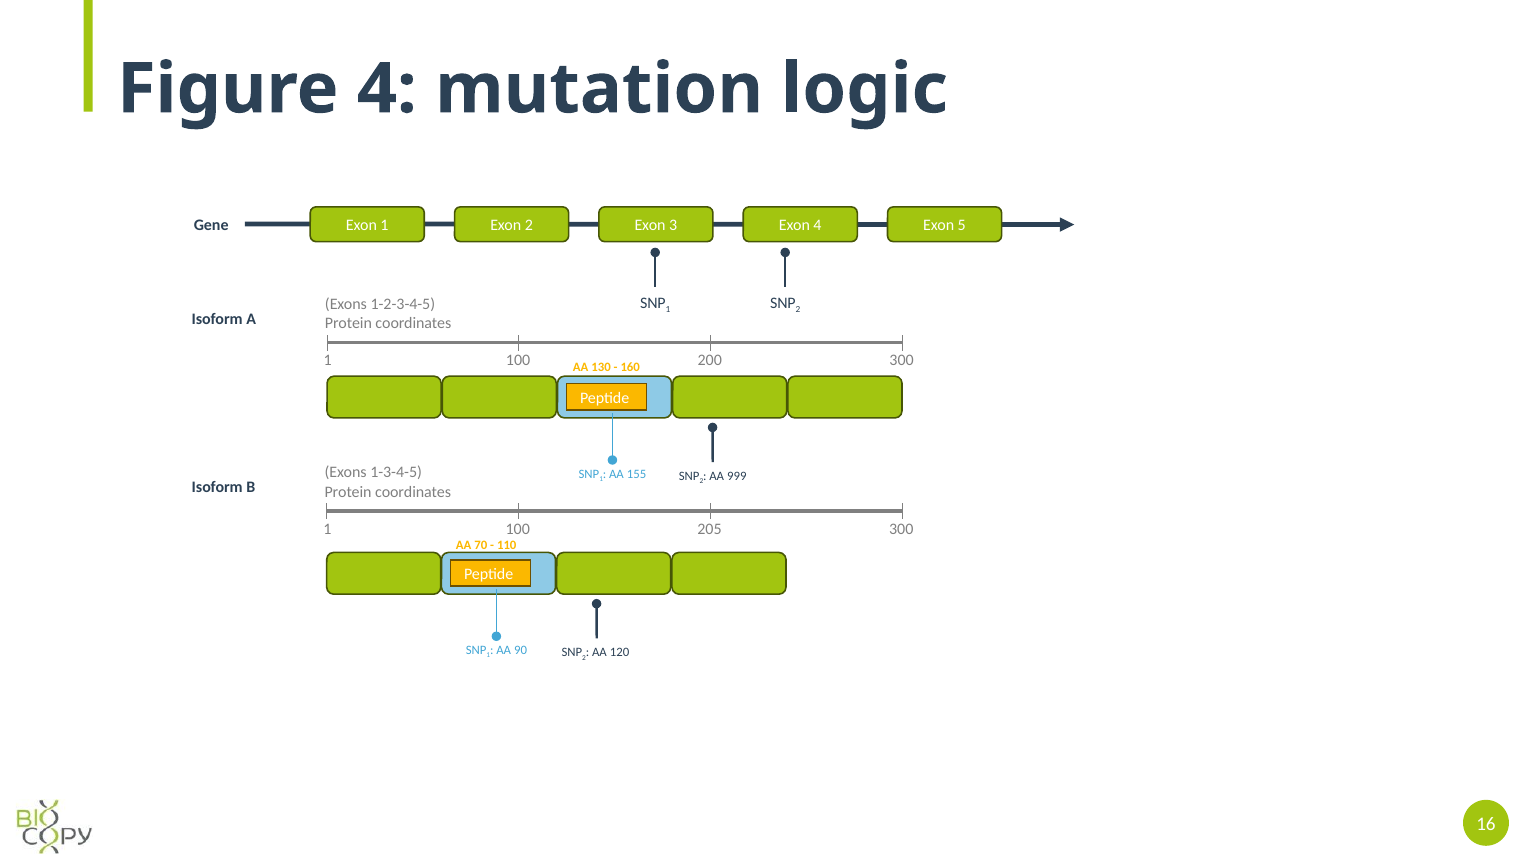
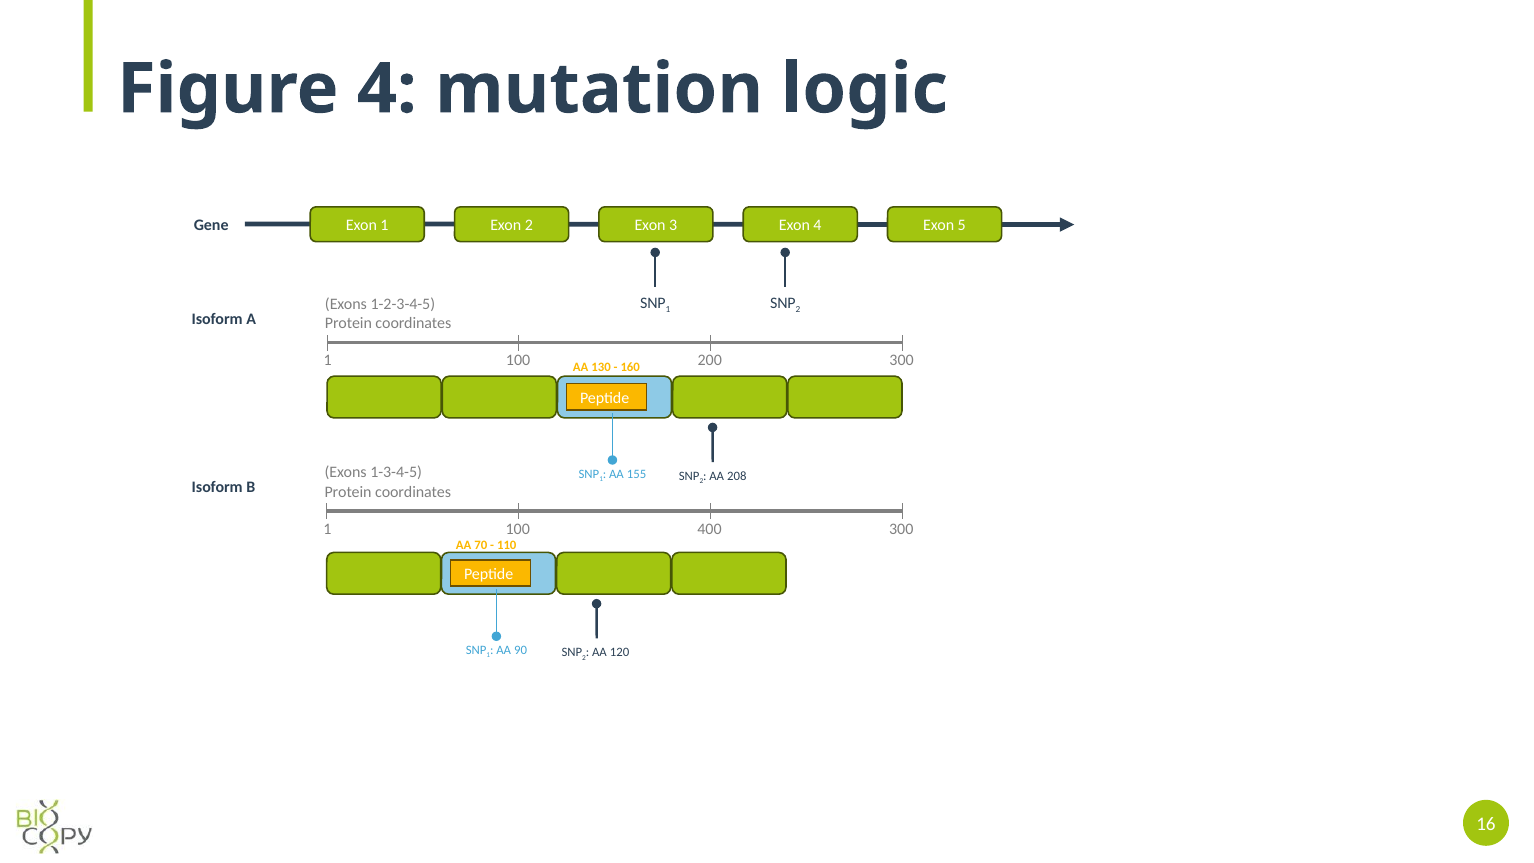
999: 999 -> 208 (737, 476)
205: 205 -> 400 (709, 529)
